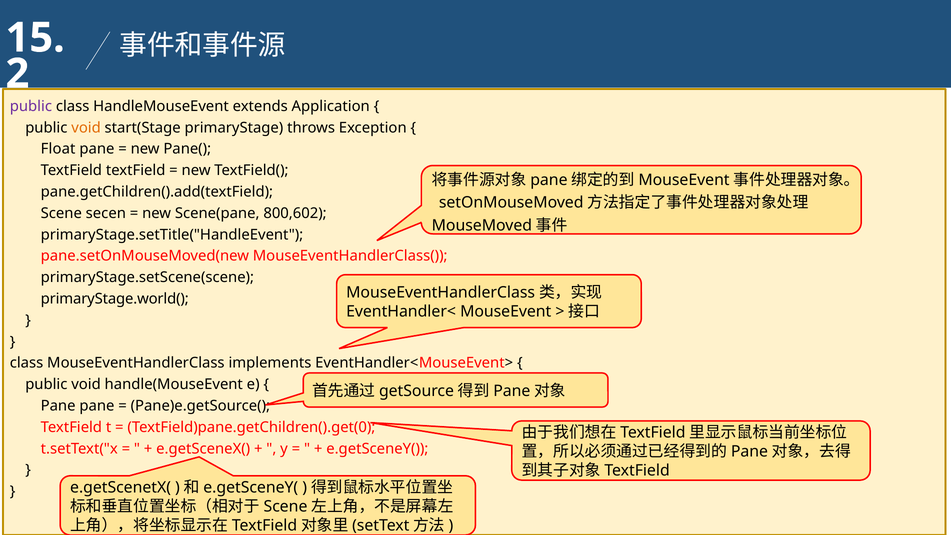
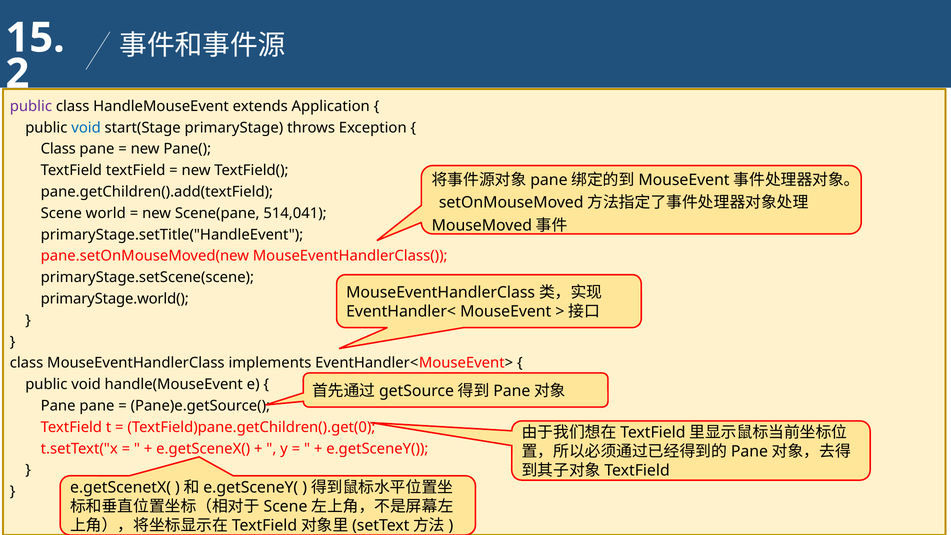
void colour: orange -> blue (86, 128)
Float: Float -> Class (58, 149)
secen: secen -> world (106, 213)
800,602: 800,602 -> 514,041 (295, 213)
